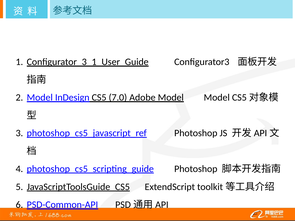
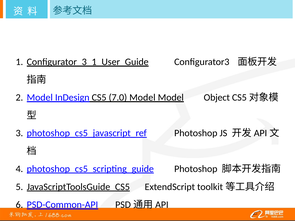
7.0 Adobe: Adobe -> Model (142, 98)
Model Model: Model -> Object (217, 98)
